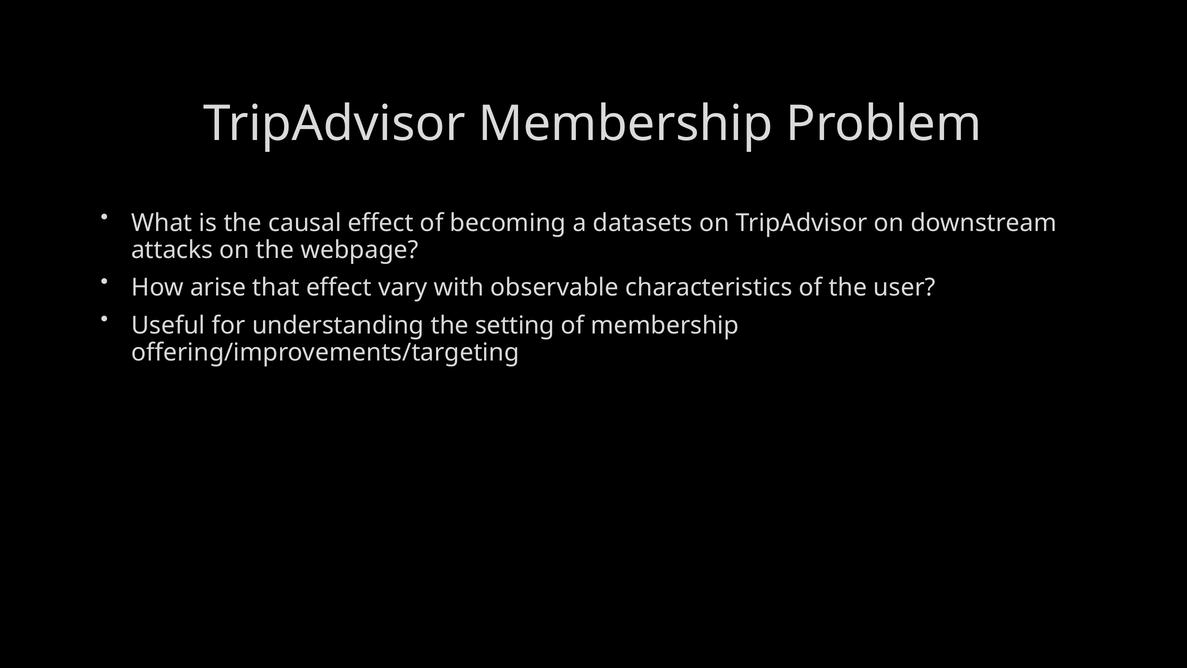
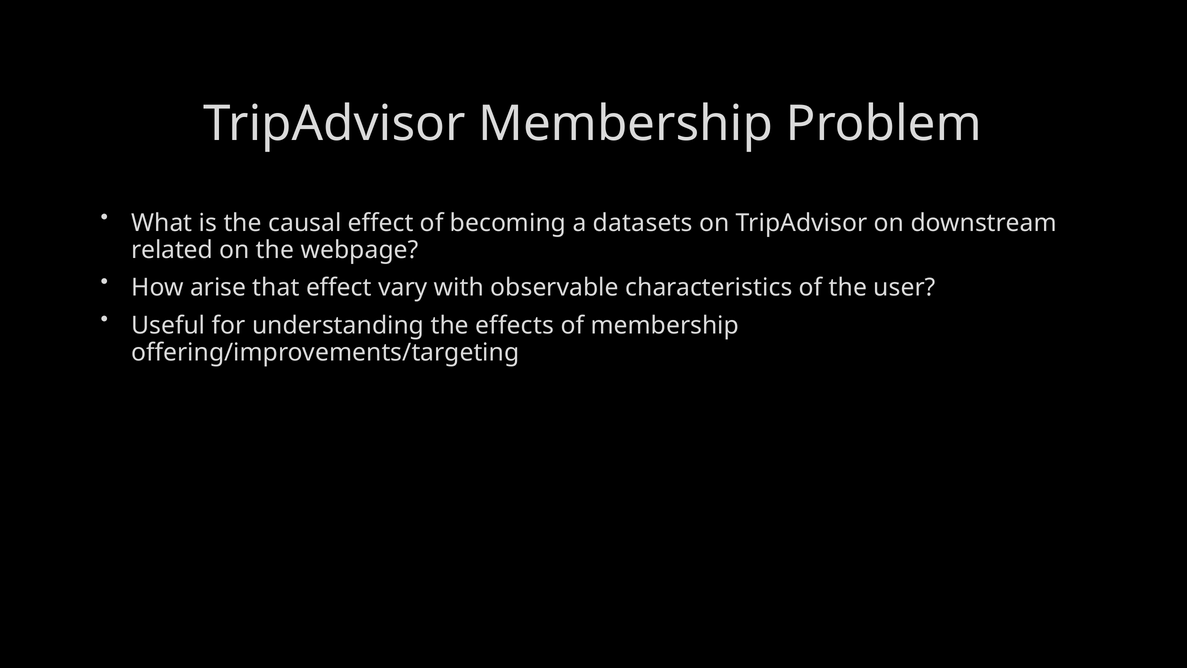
attacks: attacks -> related (172, 250)
setting: setting -> effects (515, 325)
